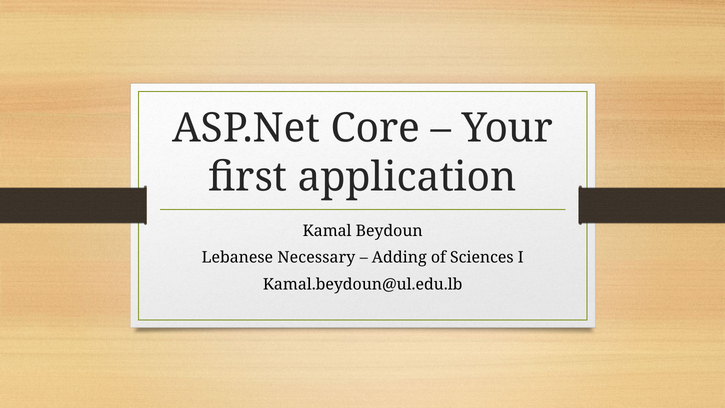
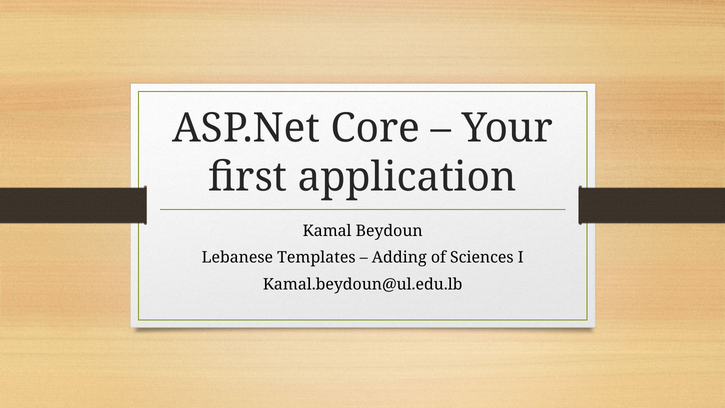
Necessary: Necessary -> Templates (316, 258)
